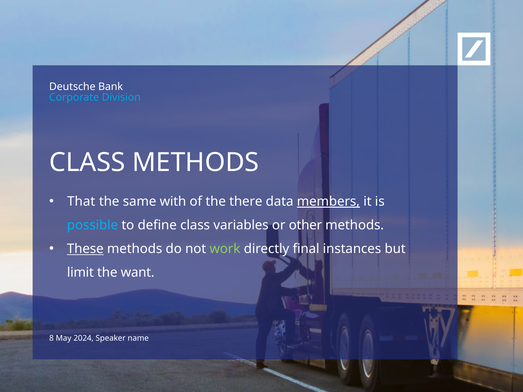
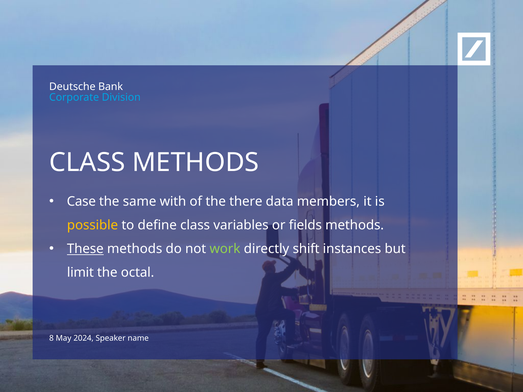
That: That -> Case (81, 202)
members underline: present -> none (328, 202)
possible colour: light blue -> yellow (93, 225)
other: other -> fields (305, 225)
final: final -> shift (306, 249)
want: want -> octal (138, 273)
